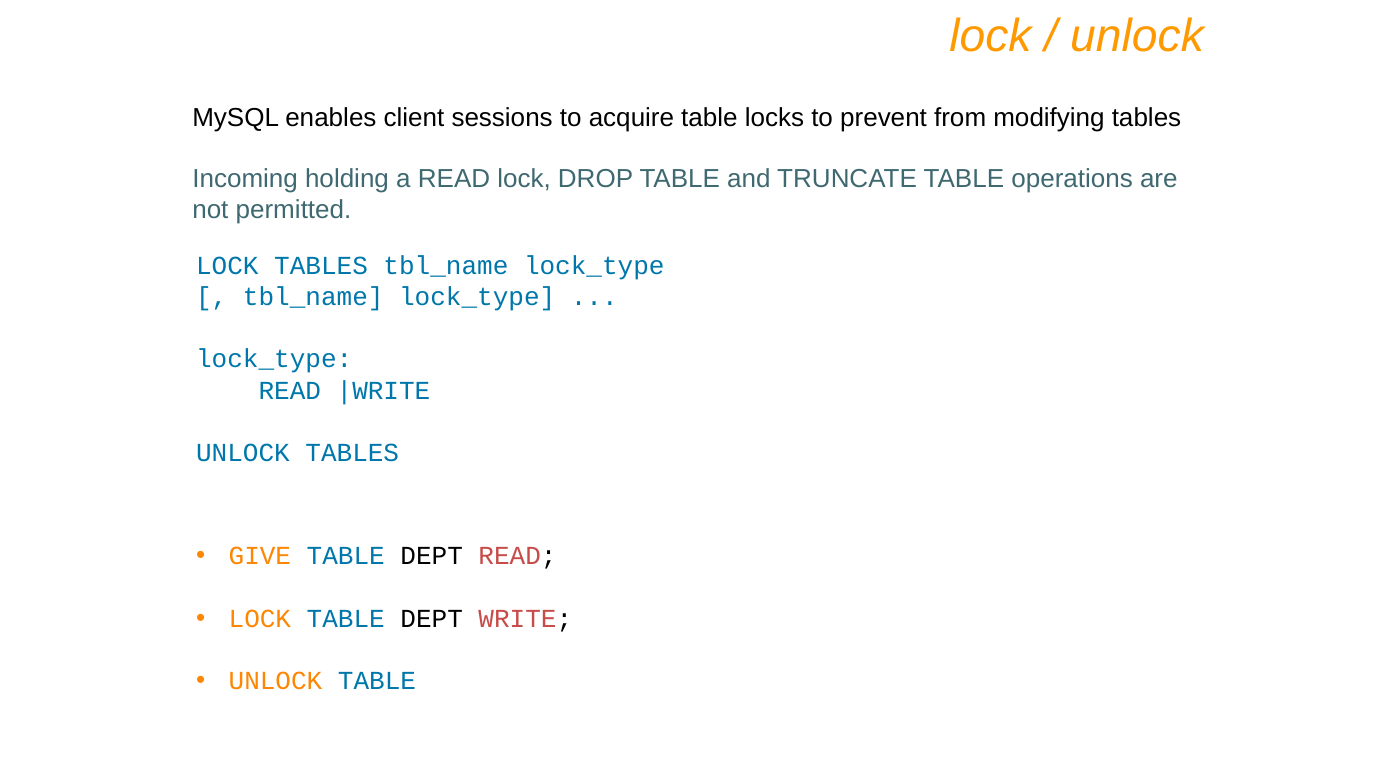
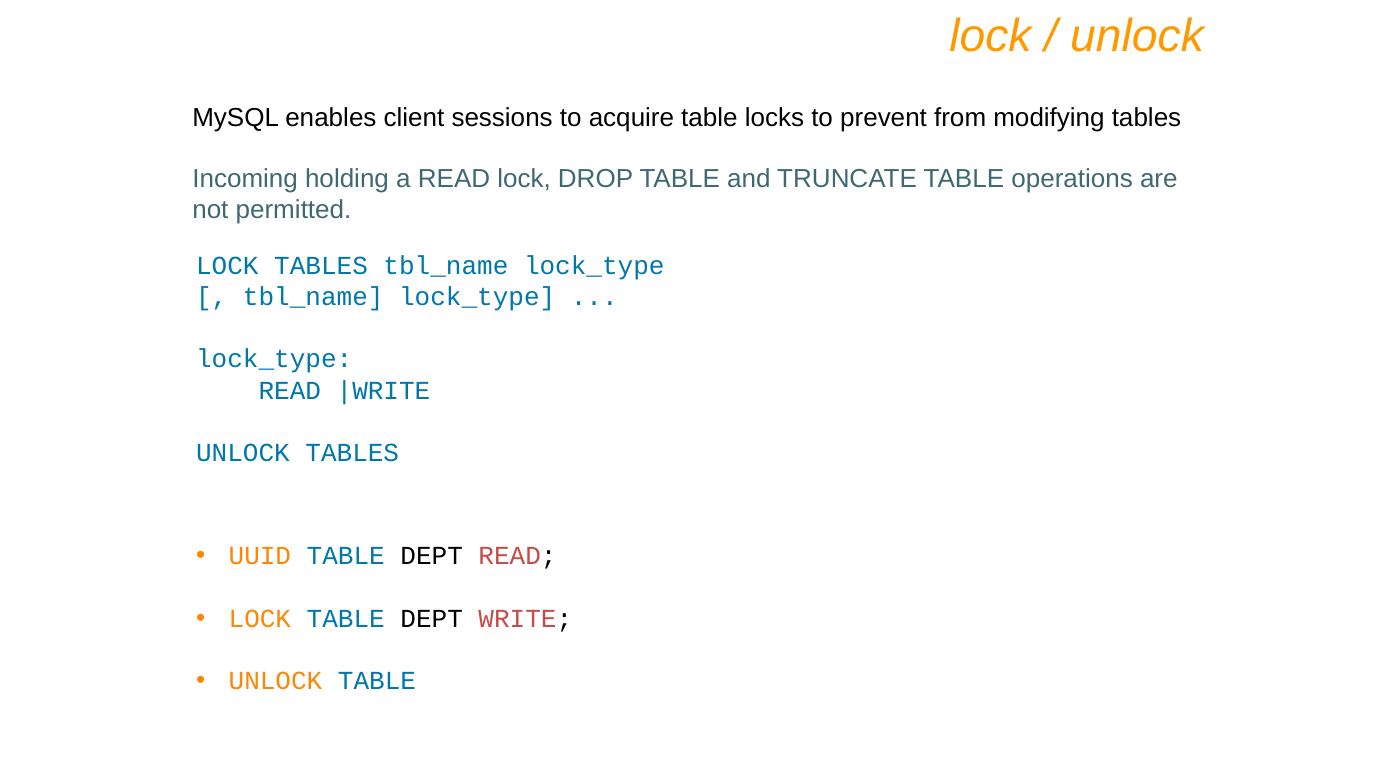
GIVE: GIVE -> UUID (260, 556)
